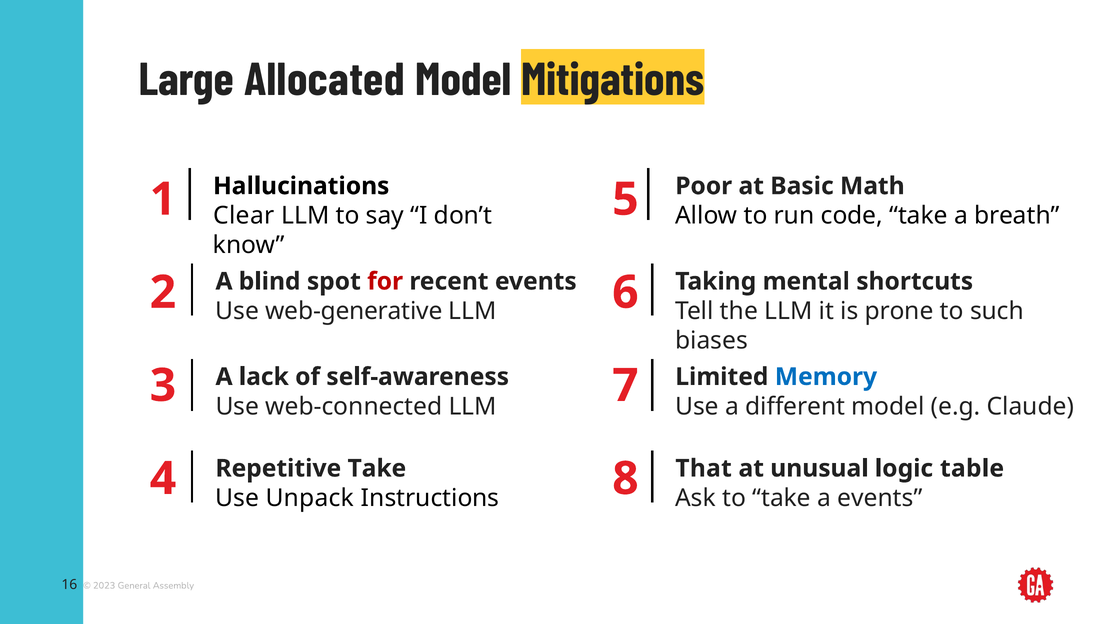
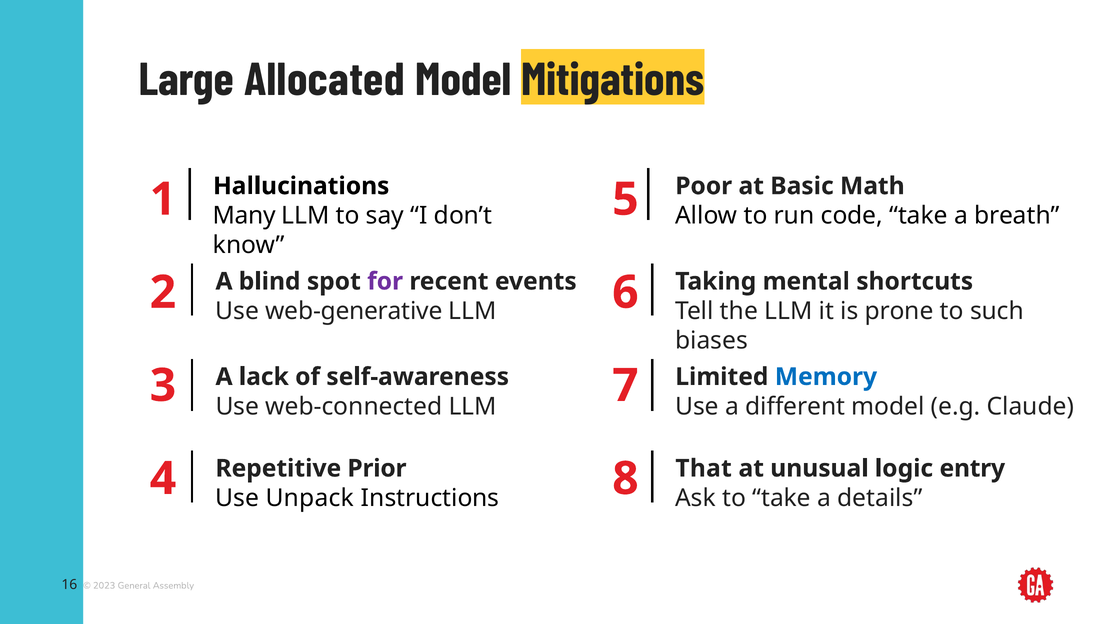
Clear: Clear -> Many (244, 216)
for colour: red -> purple (385, 282)
Repetitive Take: Take -> Prior (377, 469)
table: table -> entry (972, 469)
a events: events -> details (880, 498)
